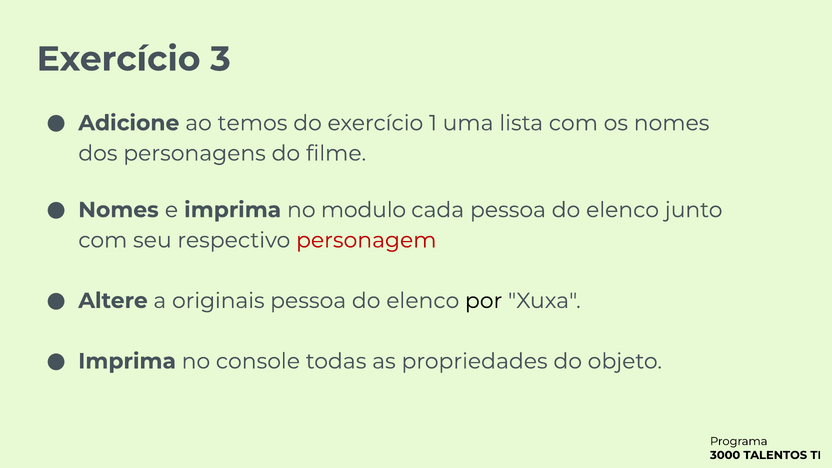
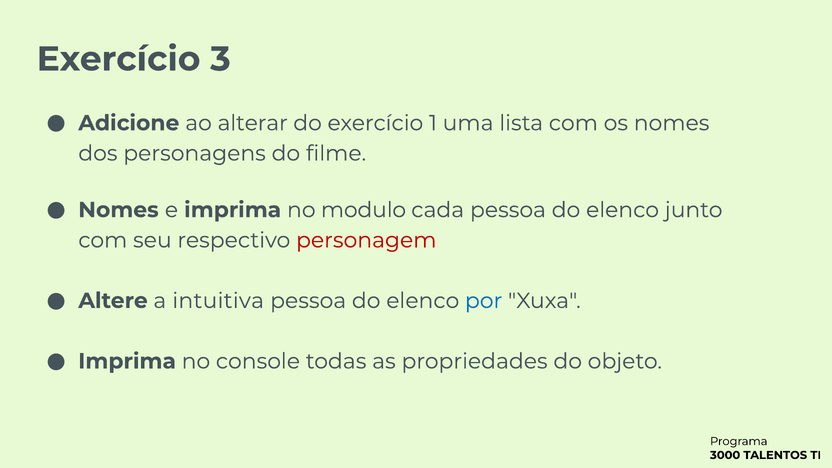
temos: temos -> alterar (253, 123)
originais: originais -> intuitiva (218, 301)
por colour: black -> blue (484, 301)
